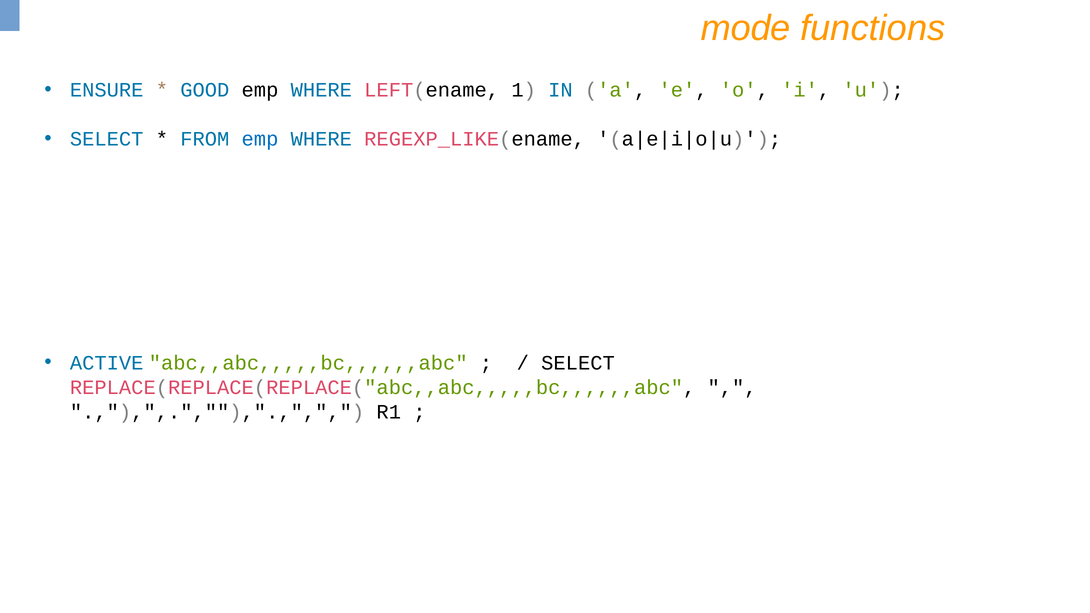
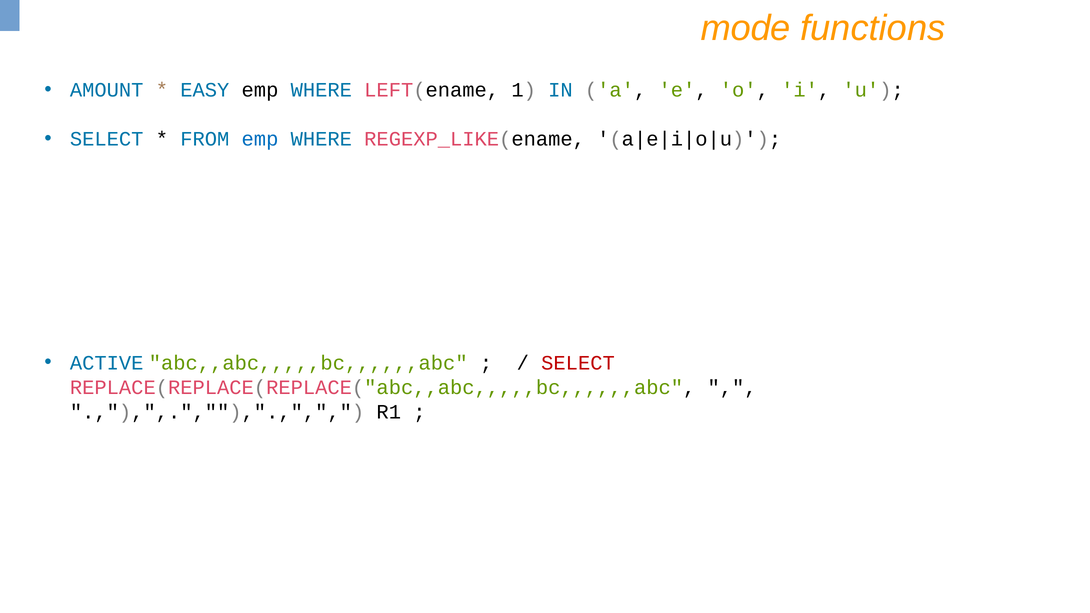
ENSURE: ENSURE -> AMOUNT (107, 90)
GOOD: GOOD -> EASY (205, 90)
SELECT colour: black -> red (578, 363)
